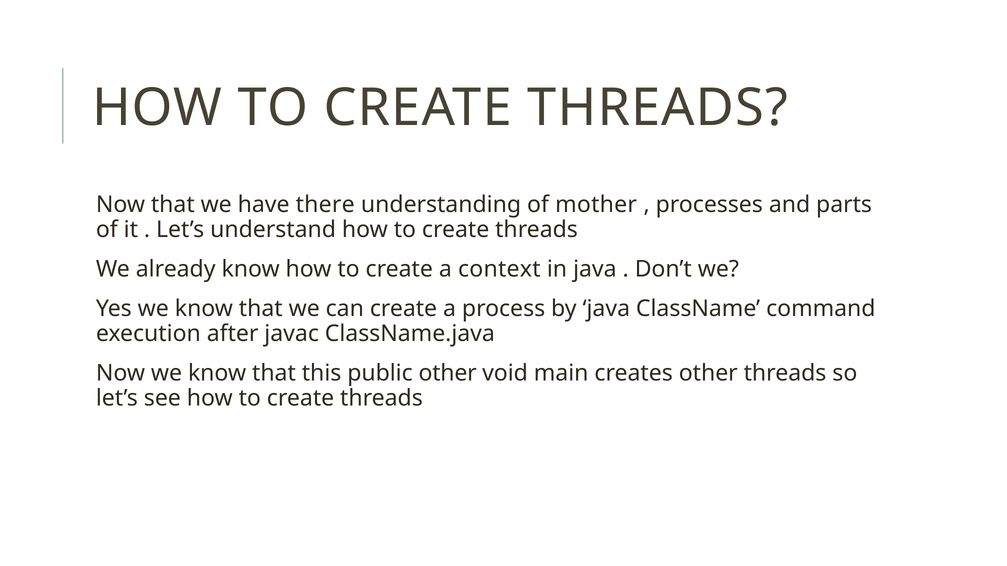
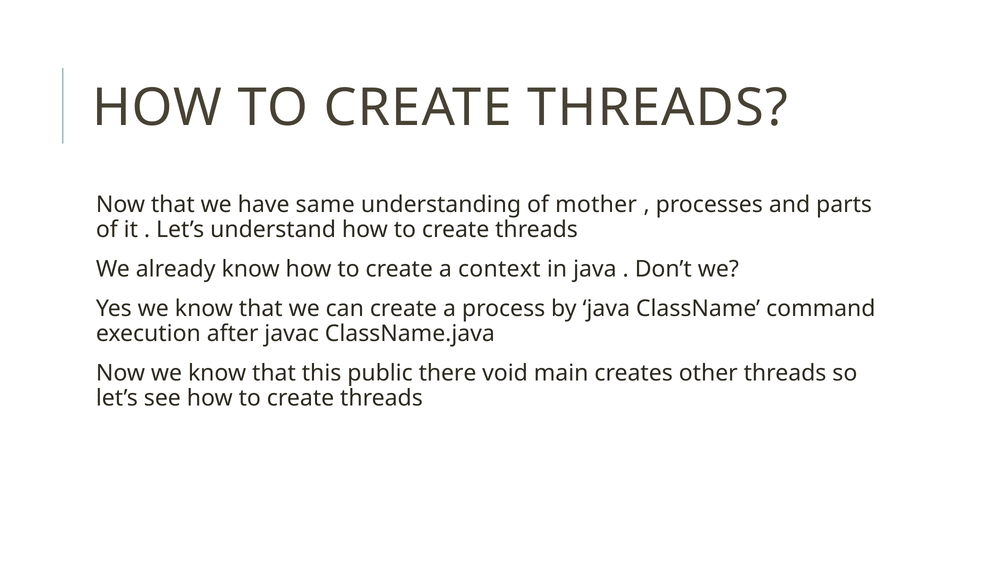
there: there -> same (325, 205)
public other: other -> there (448, 374)
